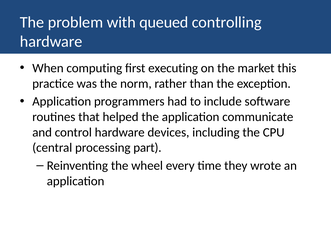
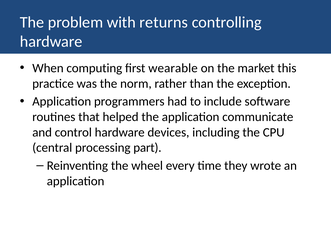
queued: queued -> returns (164, 22)
executing: executing -> wearable (173, 68)
